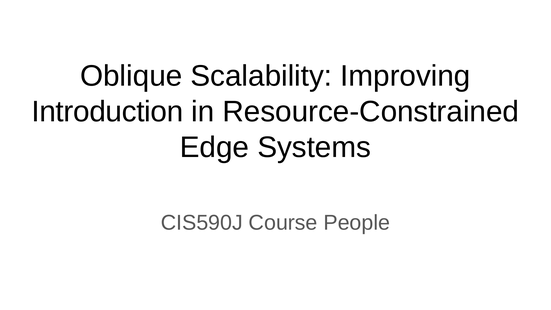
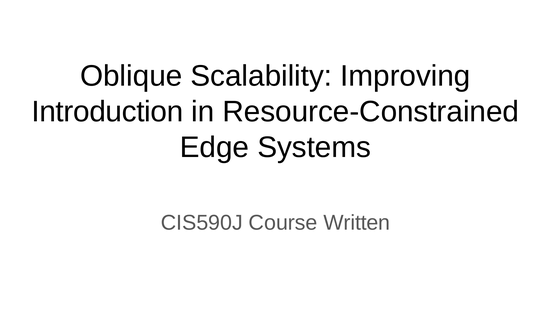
People: People -> Written (357, 223)
